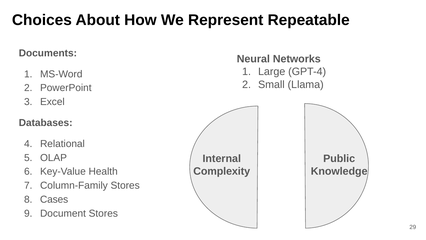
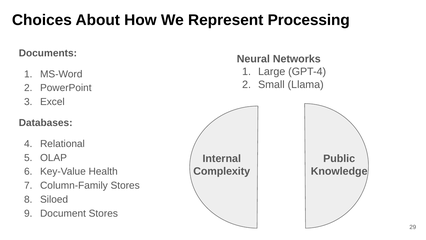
Repeatable: Repeatable -> Processing (309, 20)
Cases: Cases -> Siloed (54, 199)
